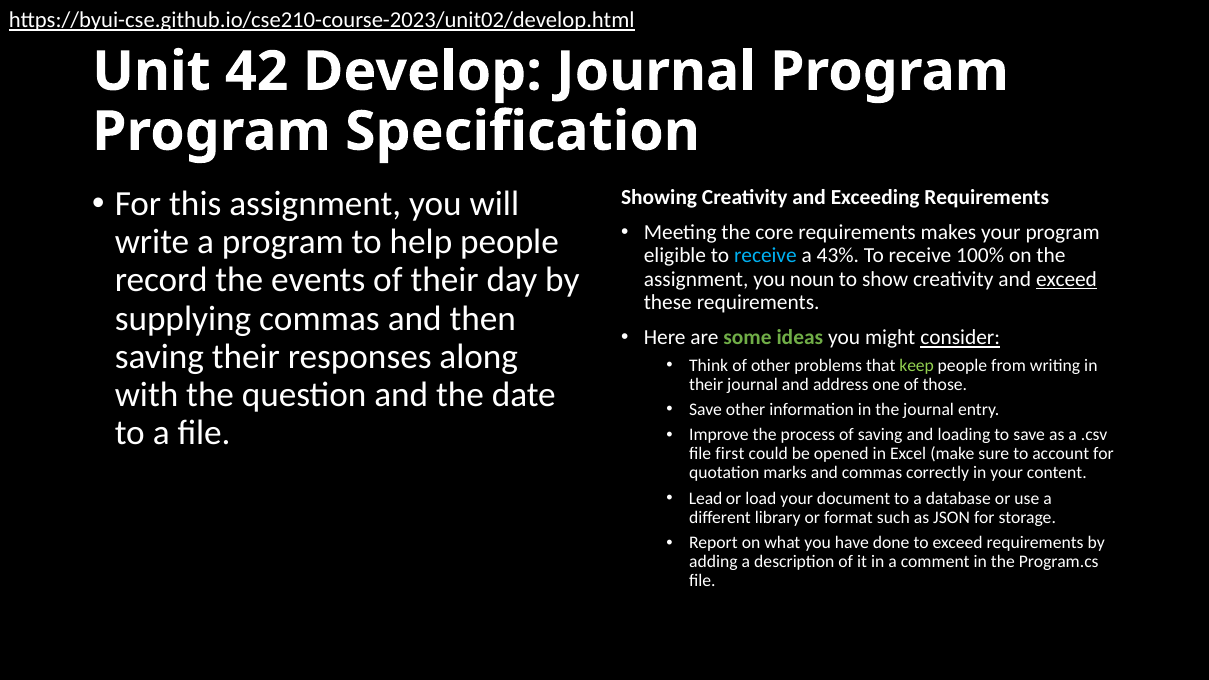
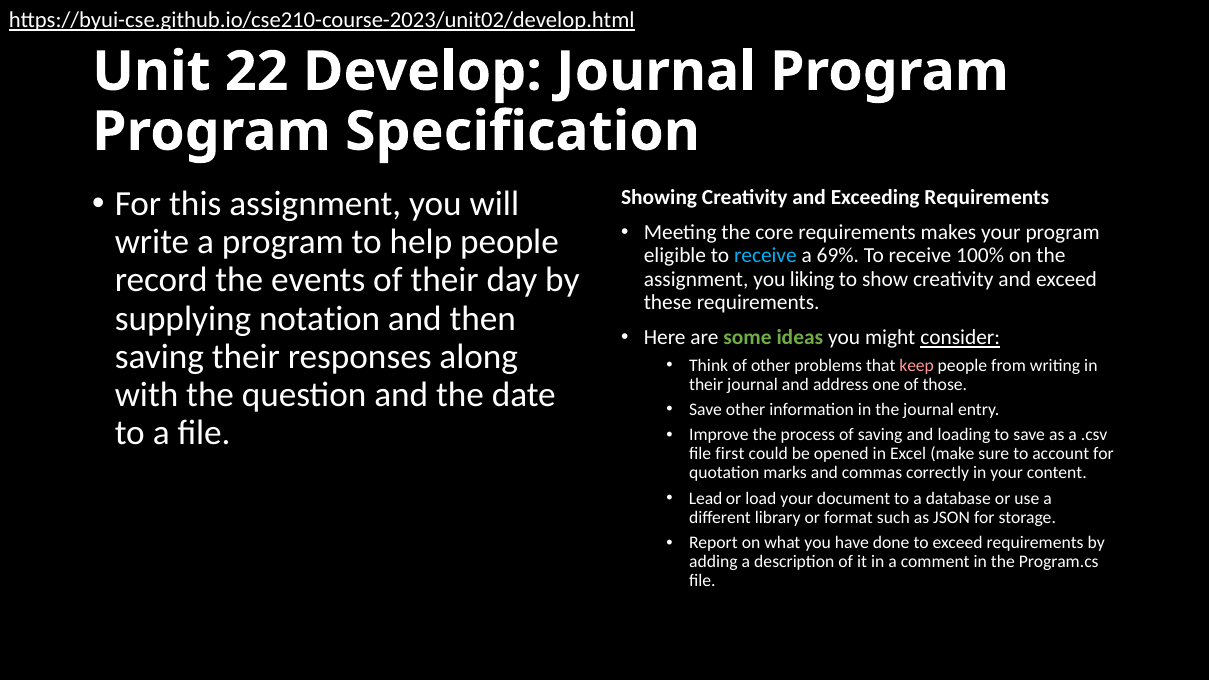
42: 42 -> 22 (257, 72)
43%: 43% -> 69% (838, 256)
noun: noun -> liking (812, 279)
exceed underline: present -> none (1066, 279)
supplying commas: commas -> notation (320, 318)
keep colour: light green -> pink (917, 365)
